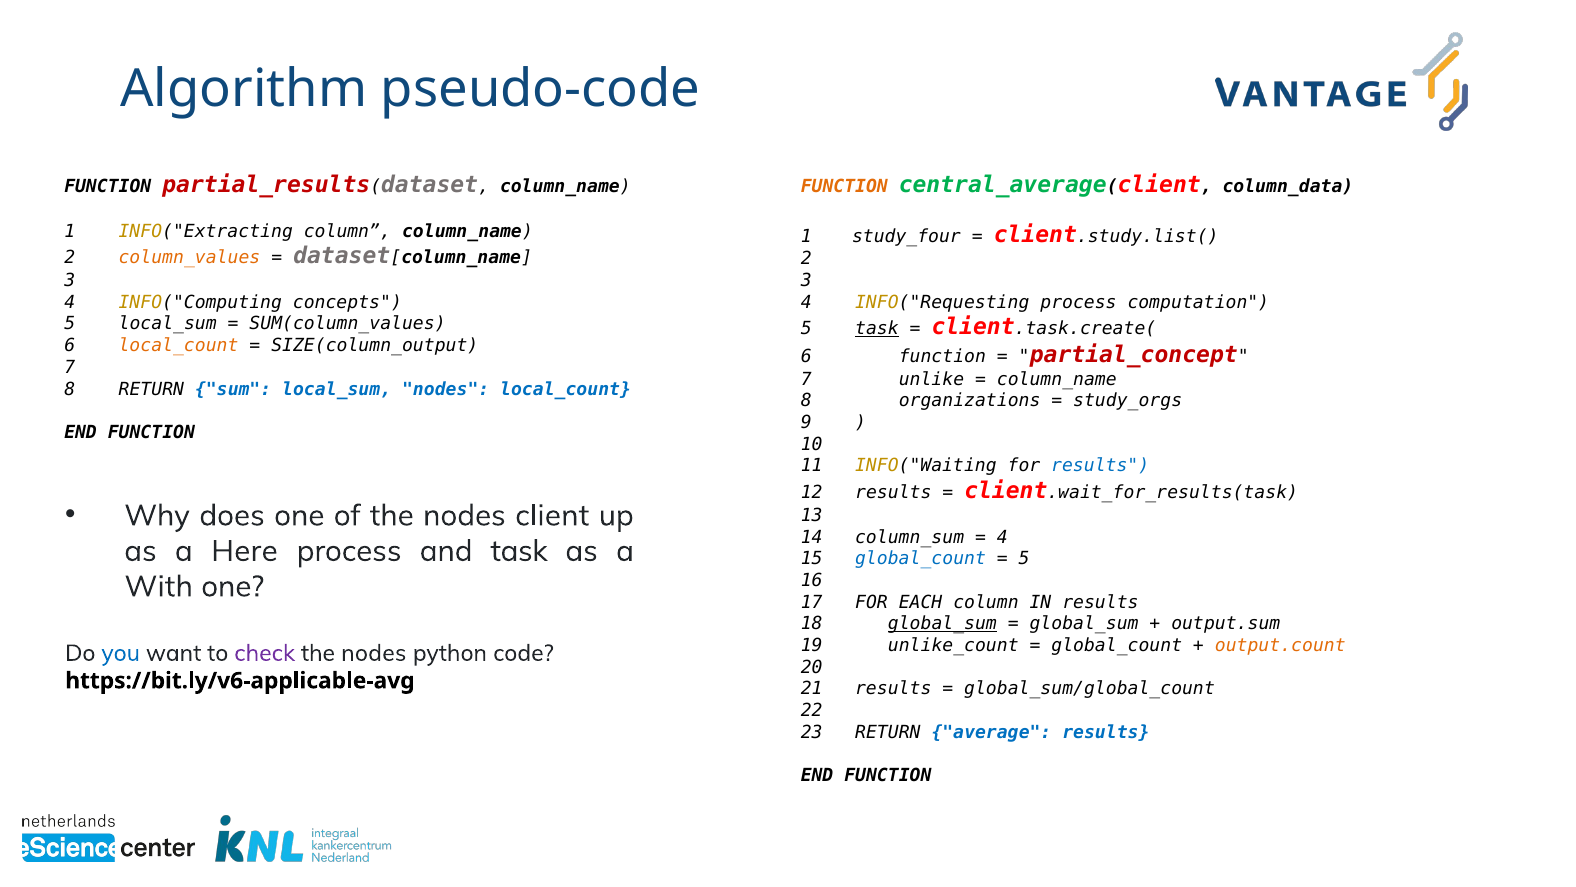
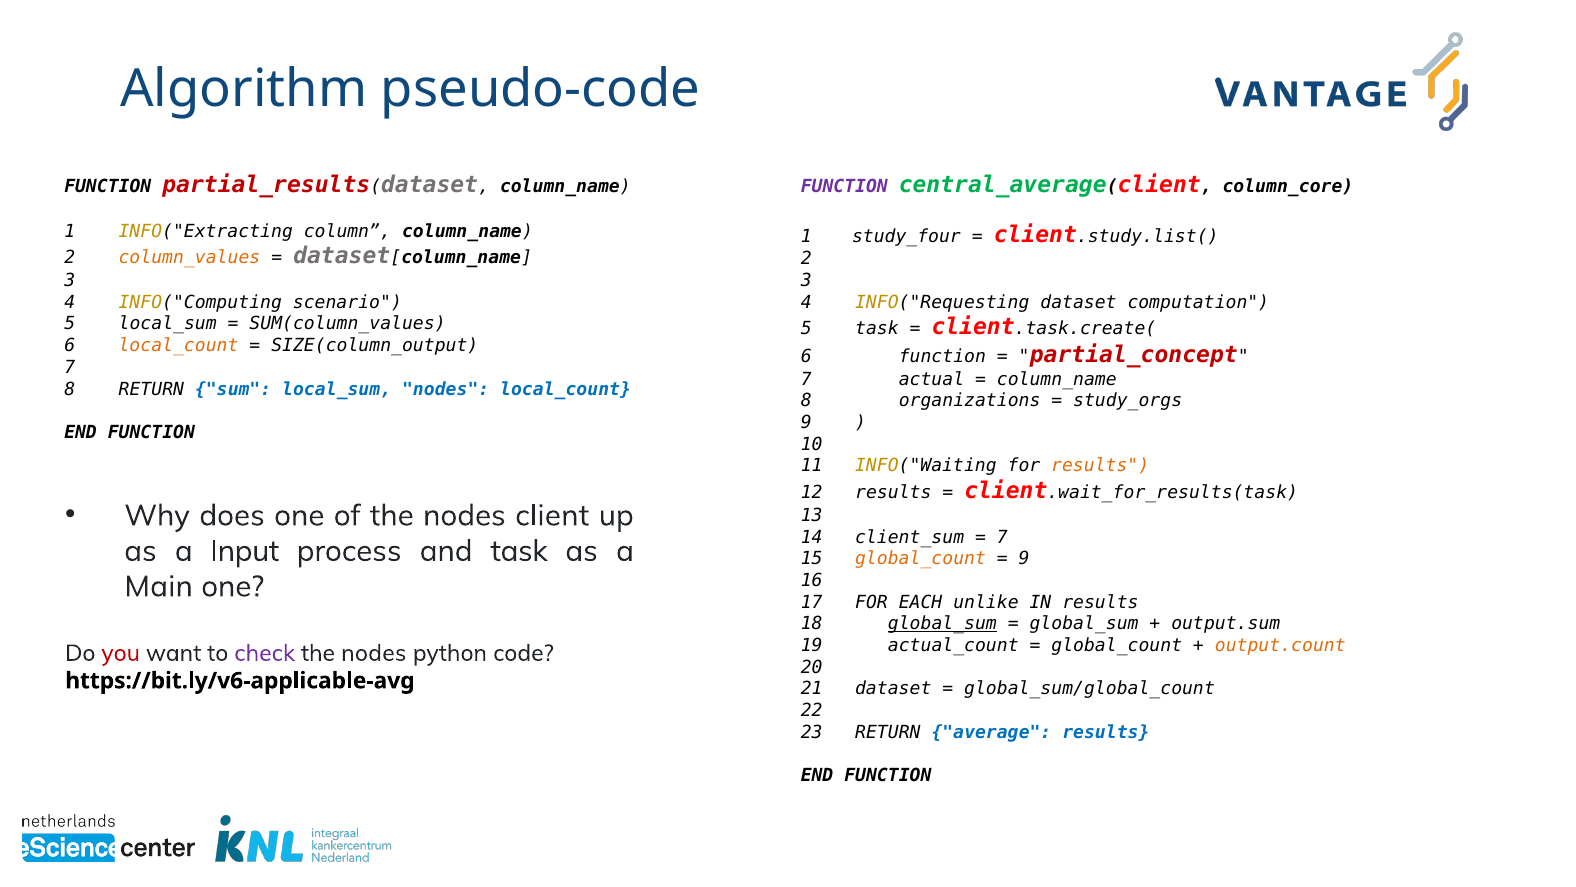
FUNCTION colour: orange -> purple (844, 187)
column_data: column_data -> column_core (1288, 187)
concepts: concepts -> scenario (347, 302)
INFO("Requesting process: process -> dataset (1078, 302)
task underline: present -> none (877, 329)
unlike: unlike -> actual (931, 379)
results colour: blue -> orange (1100, 466)
column_sum: column_sum -> client_sum (910, 537)
4: 4 -> 7 (1002, 537)
Here: Here -> Input (245, 551)
global_count colour: blue -> orange (921, 558)
5: 5 -> 9 (1024, 558)
With: With -> Main (159, 586)
EACH column: column -> unlike (986, 602)
unlike_count: unlike_count -> actual_count (953, 645)
you colour: blue -> red (121, 653)
21 results: results -> dataset (893, 689)
